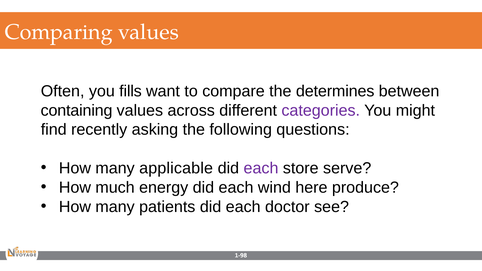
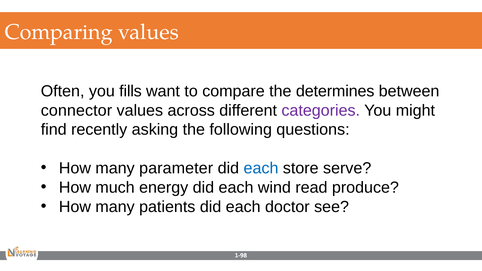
containing: containing -> connector (76, 110)
applicable: applicable -> parameter (176, 168)
each colour: purple -> blue (261, 168)
here: here -> read (311, 188)
